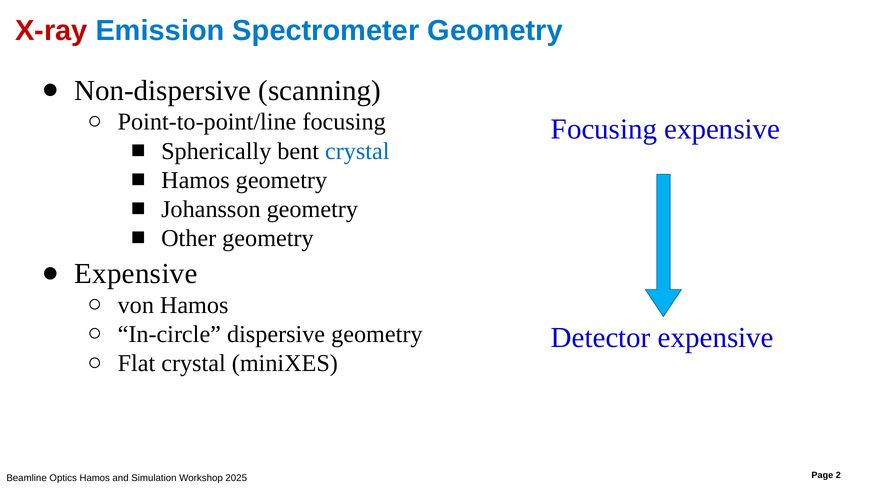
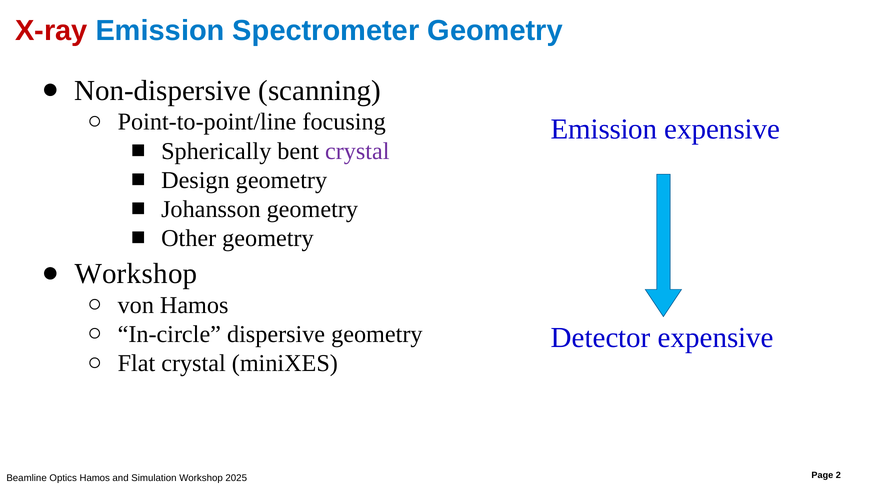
Focusing: Focusing -> Emission (604, 129)
crystal colour: blue -> purple (357, 151)
Hamos: Hamos -> Design (195, 180)
Expensive: Expensive -> Workshop (136, 274)
